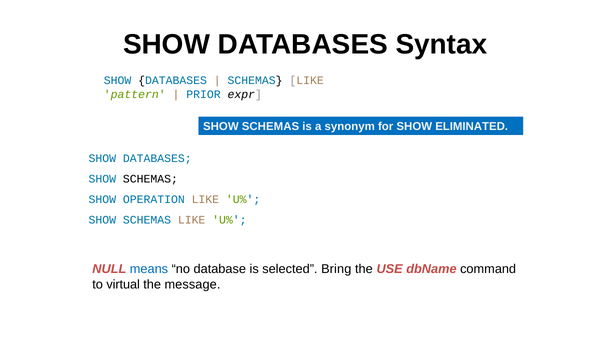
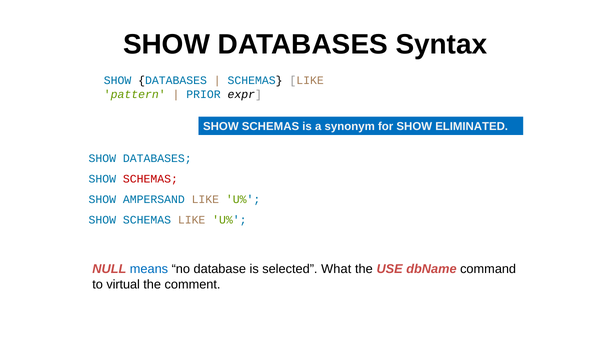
SCHEMAS colour: black -> red (150, 179)
OPERATION: OPERATION -> AMPERSAND (154, 199)
Bring: Bring -> What (336, 269)
message: message -> comment (193, 284)
